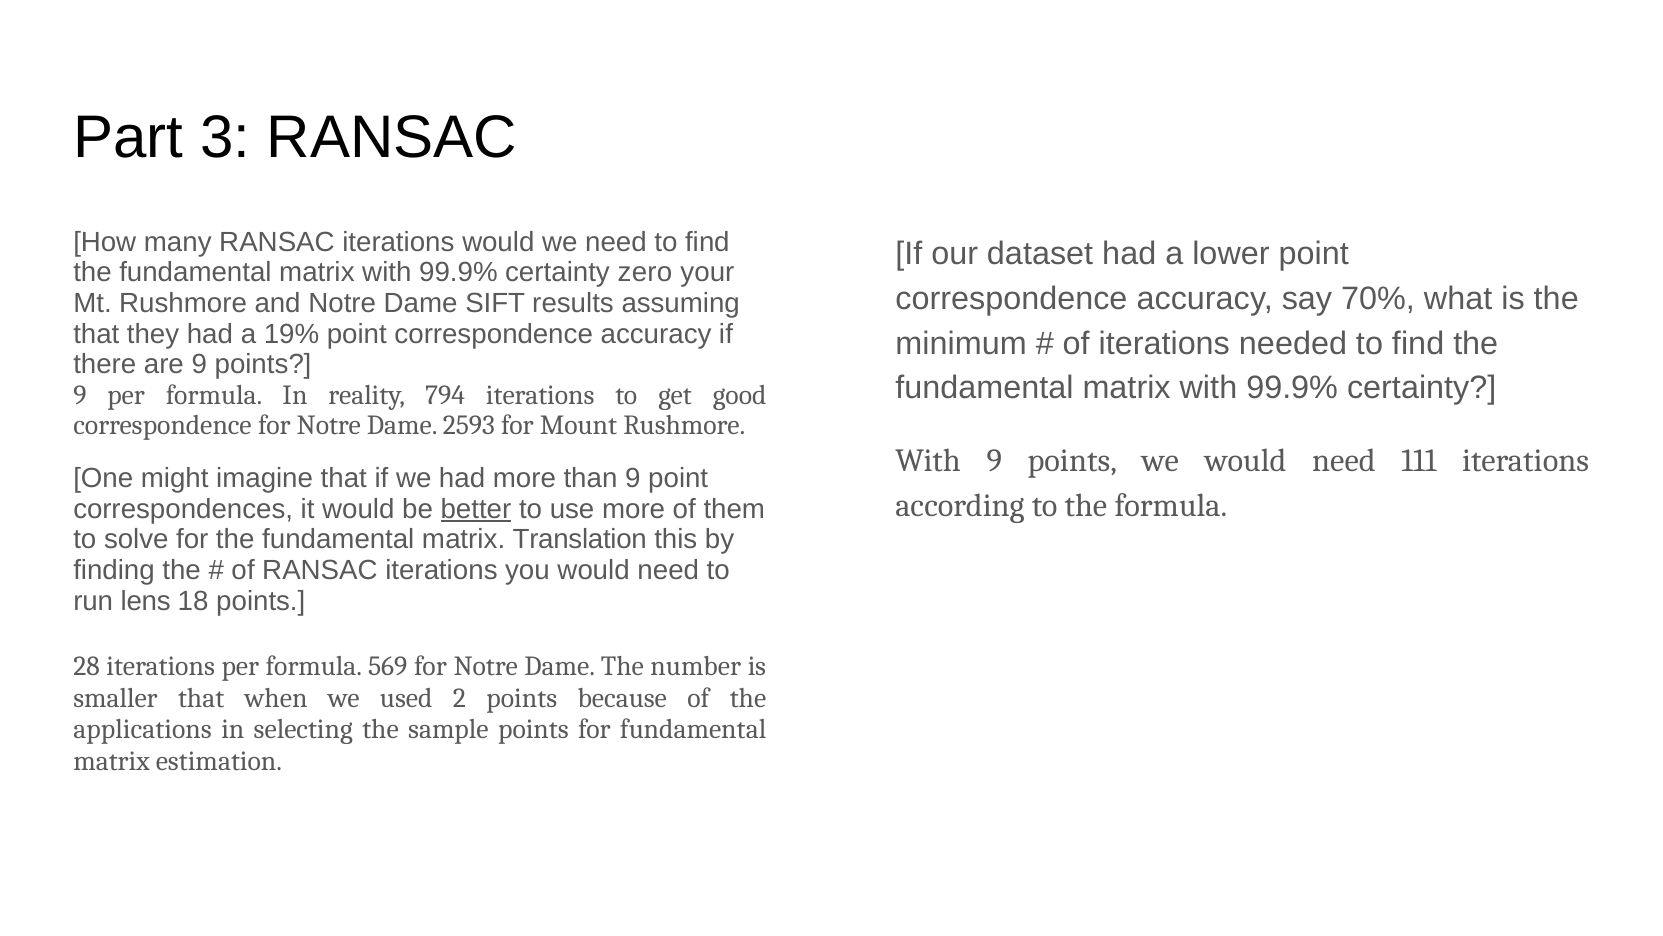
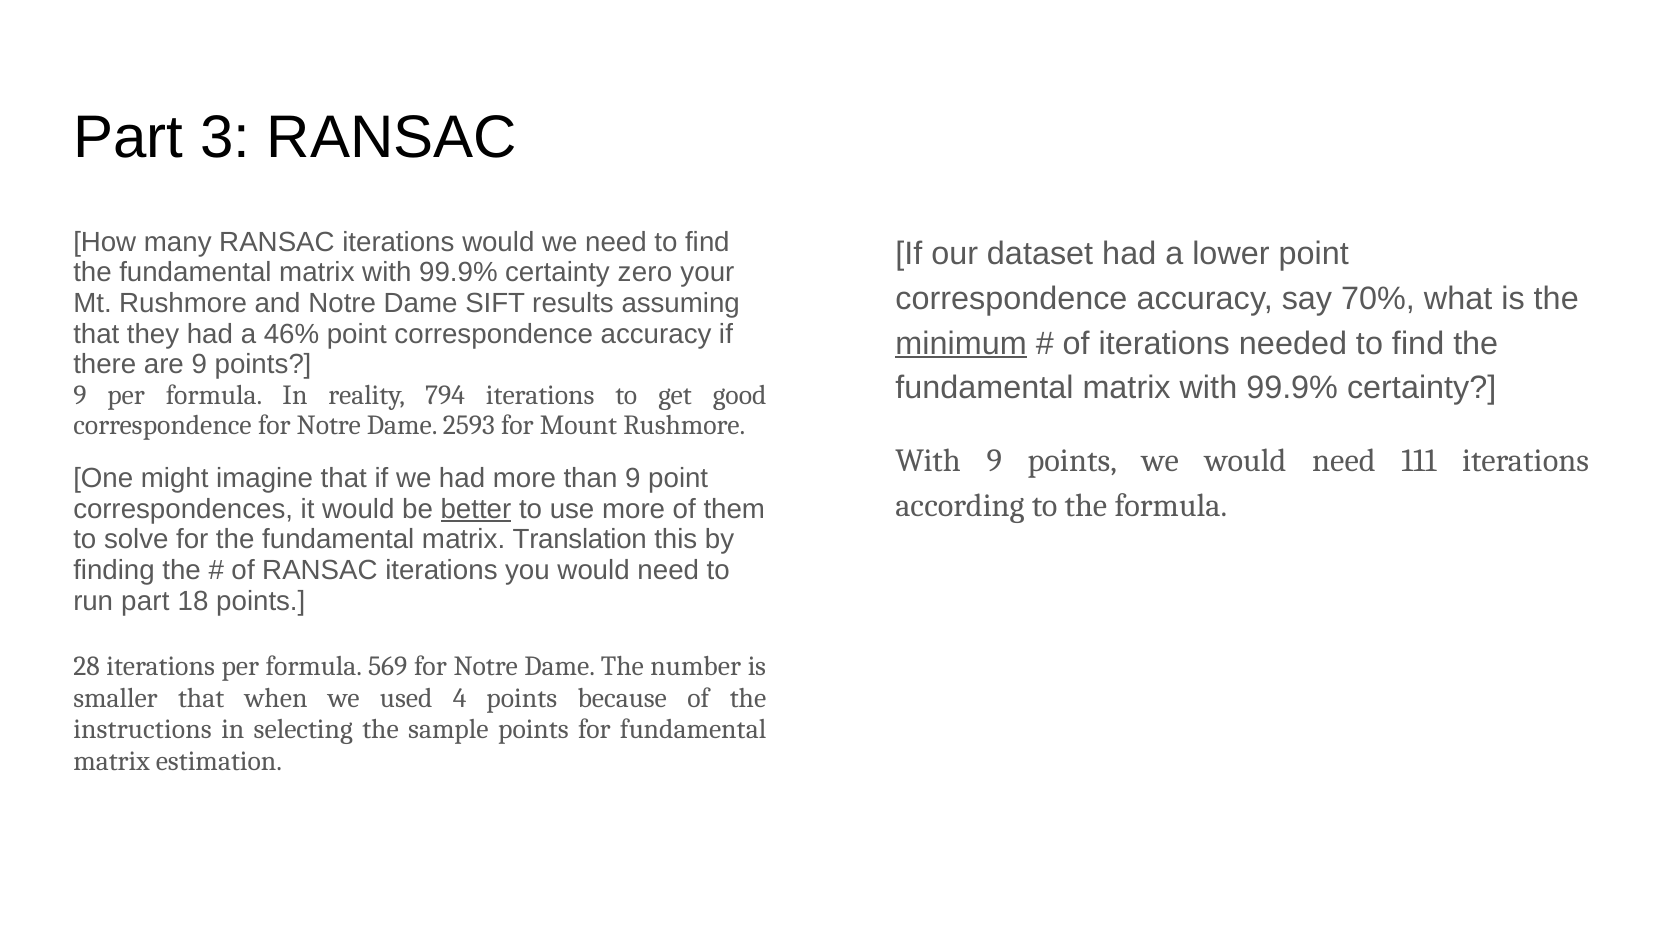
19%: 19% -> 46% (292, 334)
minimum underline: none -> present (961, 343)
run lens: lens -> part (145, 601)
2: 2 -> 4 (460, 698)
applications: applications -> instructions (143, 729)
